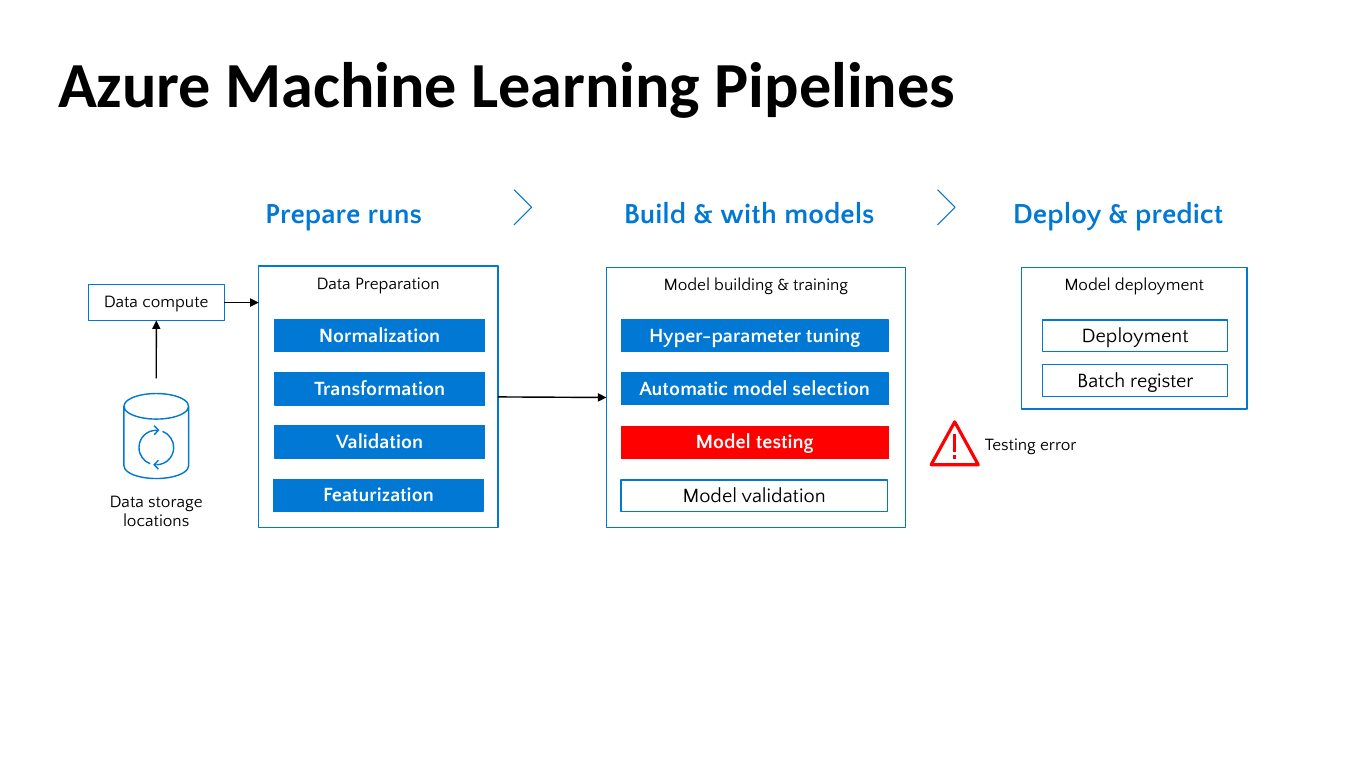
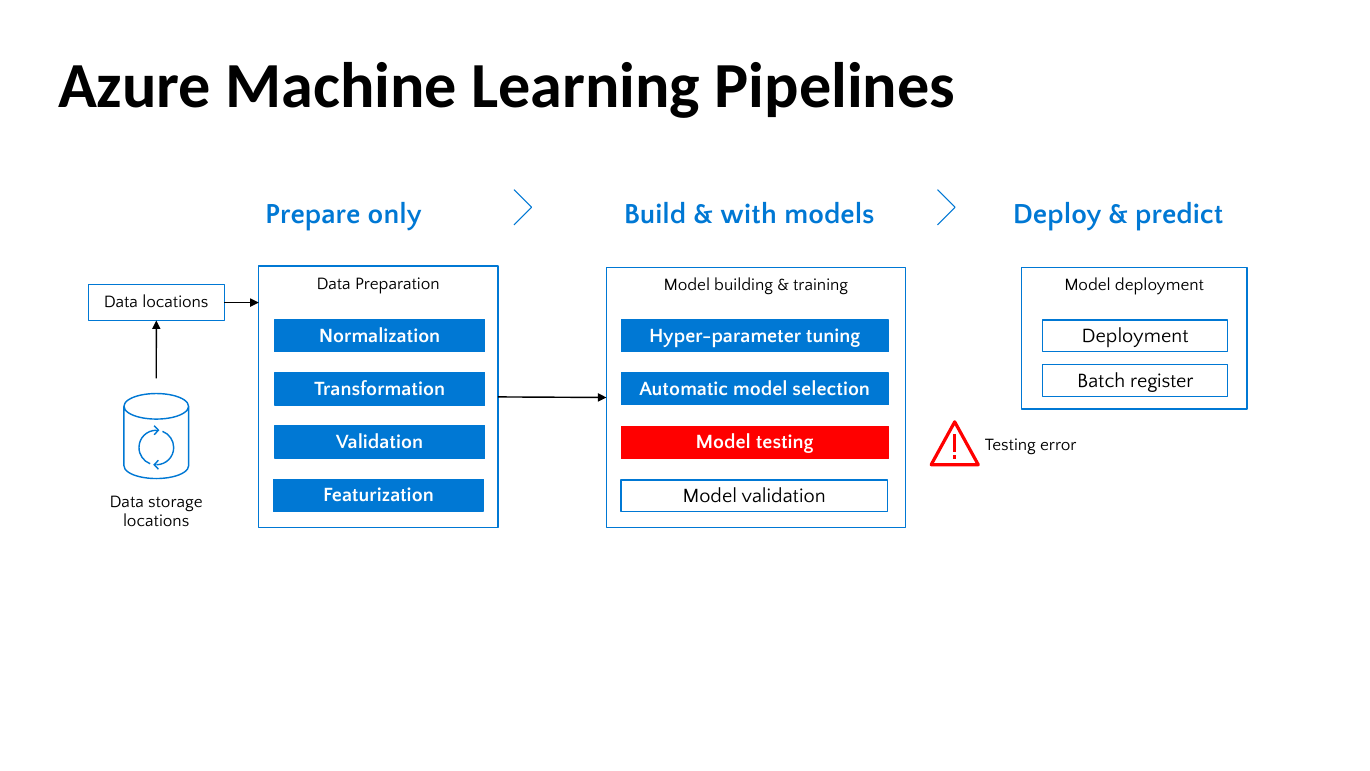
runs: runs -> only (395, 214)
Data compute: compute -> locations (175, 302)
